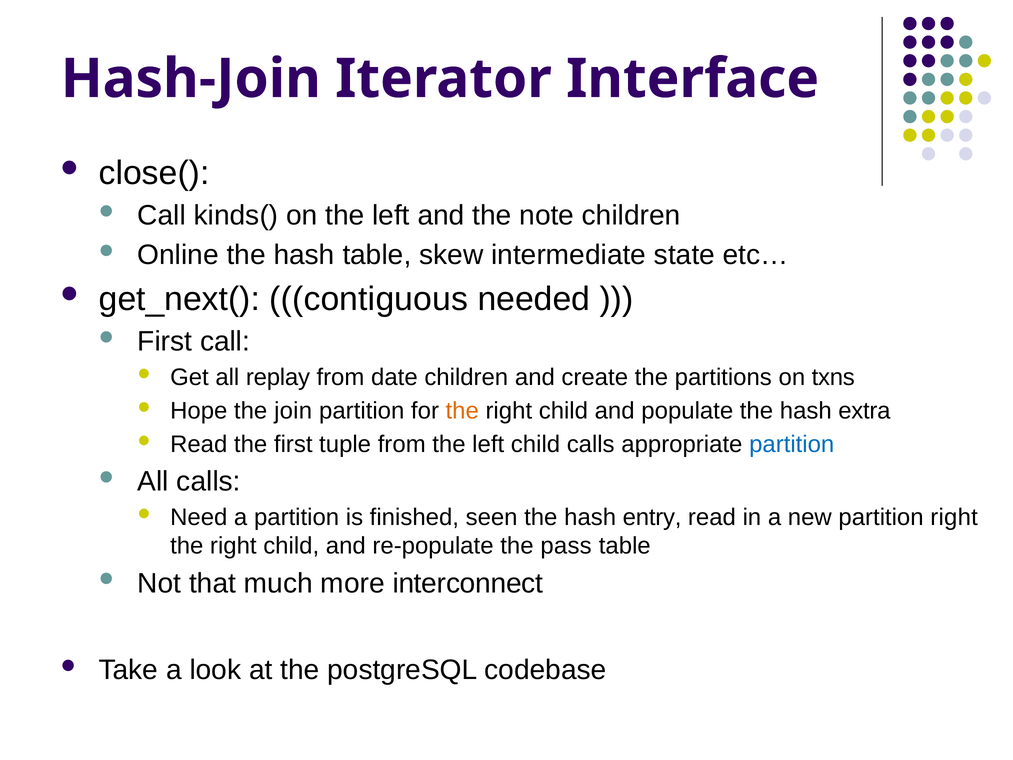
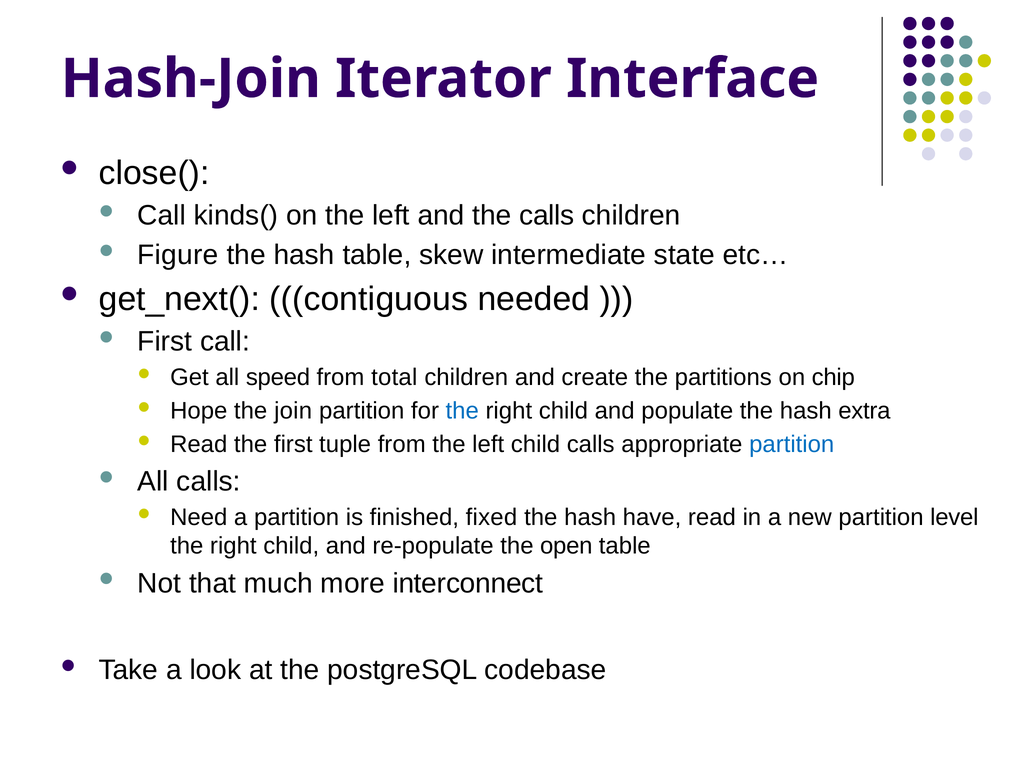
the note: note -> calls (547, 215)
Online: Online -> Figure (178, 255)
replay: replay -> speed (278, 377)
date: date -> total (394, 377)
txns: txns -> chip (833, 377)
the colour: orange -> blue (462, 411)
seen: seen -> fixed (491, 517)
entry: entry -> have (652, 517)
partition right: right -> level (954, 517)
pass: pass -> open (566, 546)
